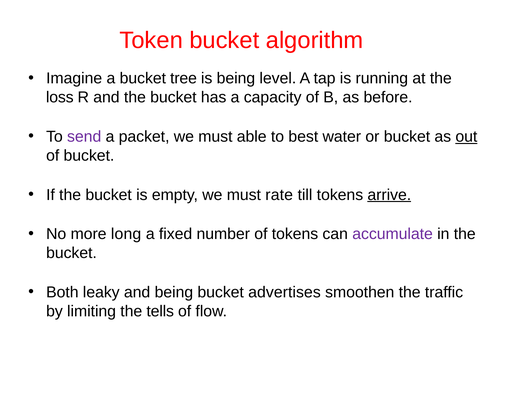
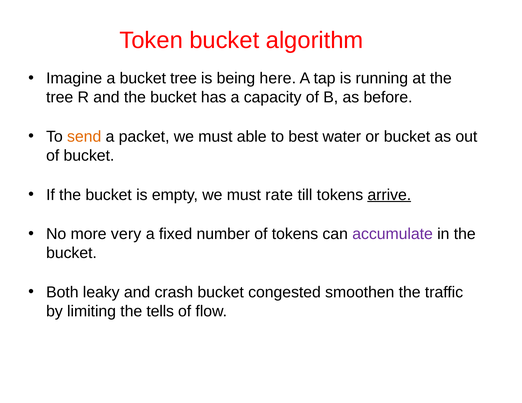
level: level -> here (278, 78)
loss: loss -> tree (60, 97)
send colour: purple -> orange (84, 137)
out underline: present -> none (466, 137)
long: long -> very (126, 234)
and being: being -> crash (174, 292)
advertises: advertises -> congested (285, 292)
